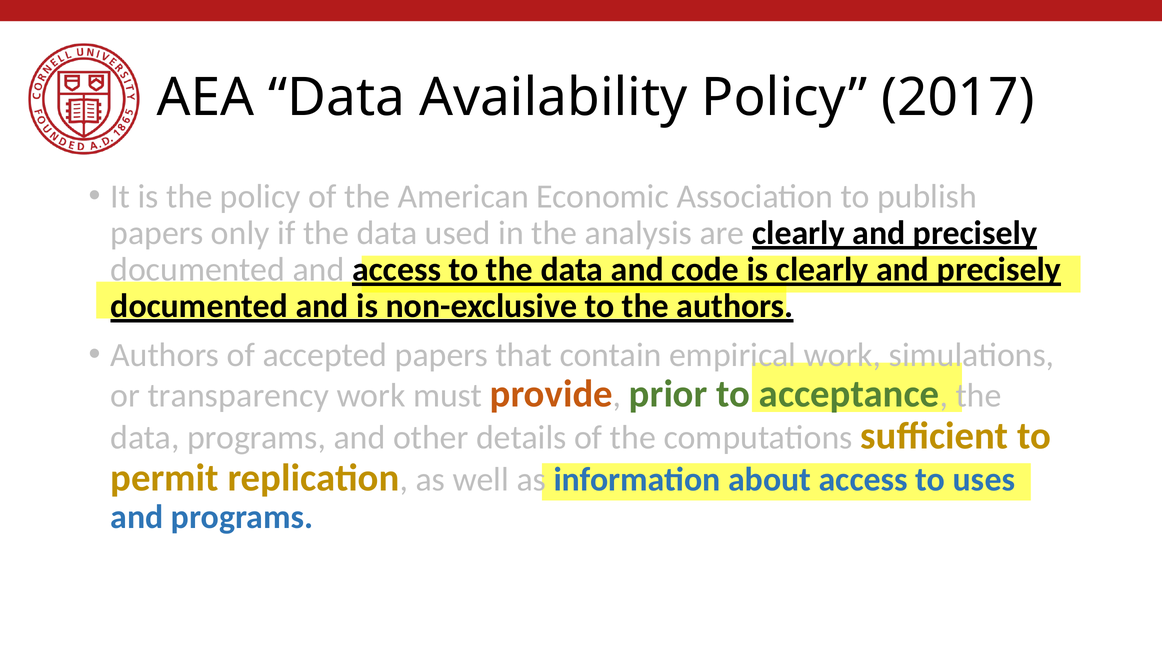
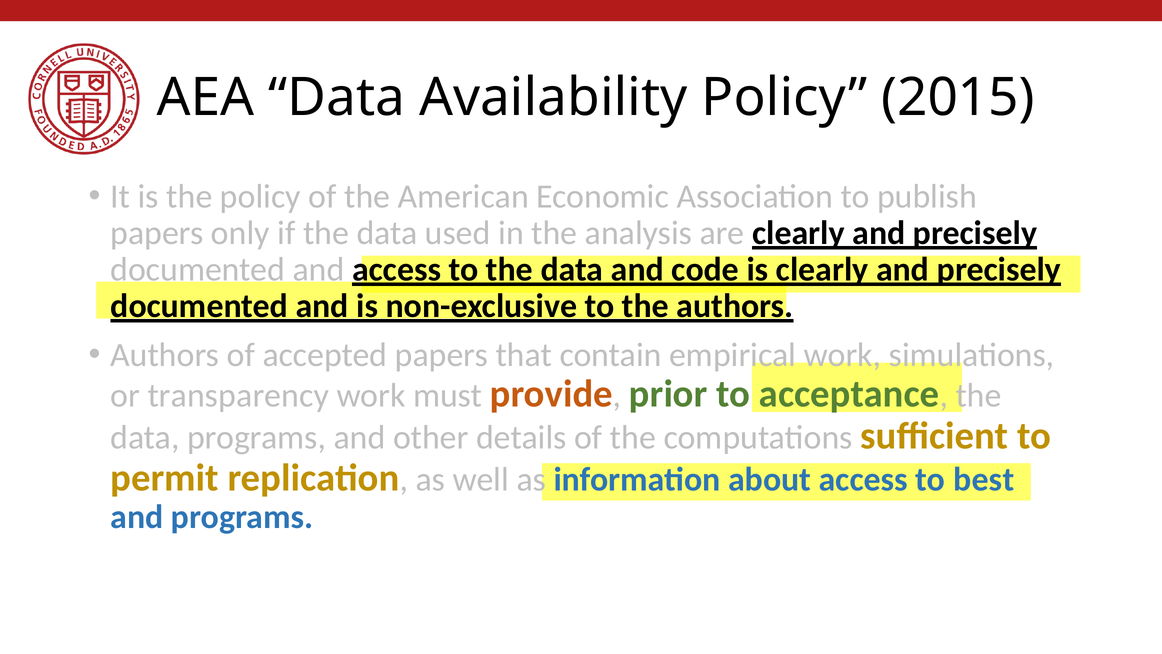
2017: 2017 -> 2015 (958, 98)
uses: uses -> best (984, 479)
